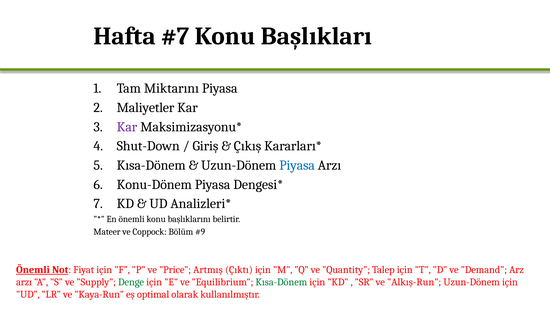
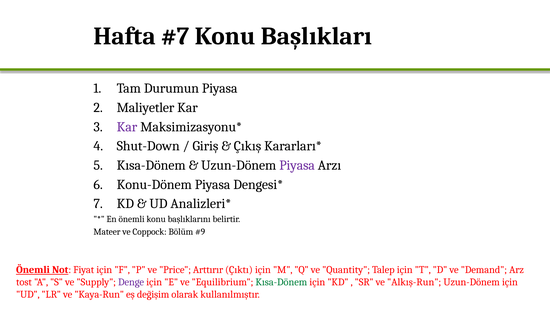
Miktarını: Miktarını -> Durumun (171, 89)
Piyasa colour: blue -> purple (297, 166)
Artmış: Artmış -> Arttırır (208, 270)
arzı: arzı -> tost (24, 283)
Denge colour: green -> purple (131, 283)
optimal: optimal -> değişim (153, 295)
